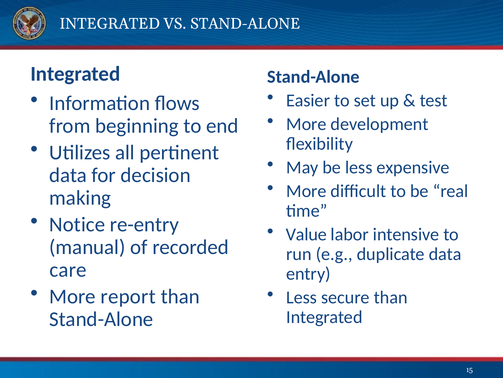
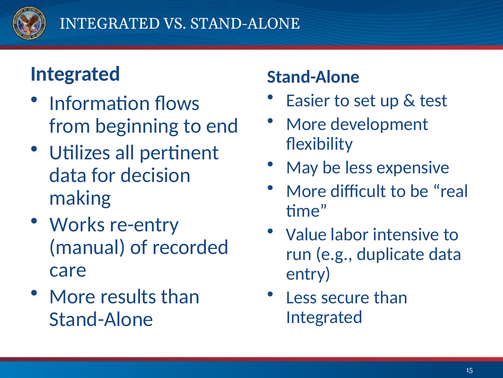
Notice: Notice -> Works (77, 224)
report: report -> results (128, 296)
